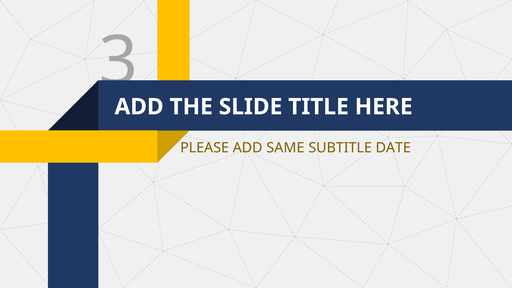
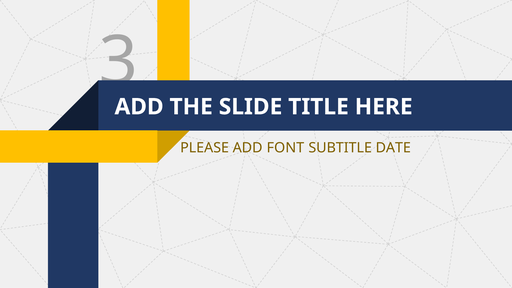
SAME: SAME -> FONT (285, 148)
